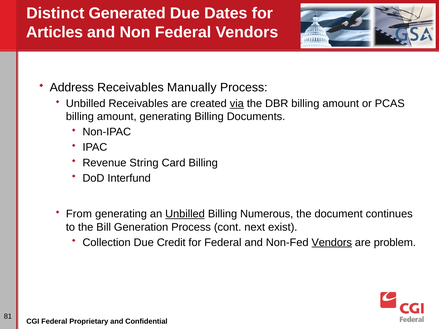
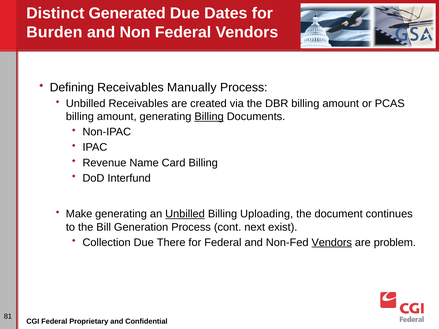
Articles: Articles -> Burden (54, 32)
Address: Address -> Defining (72, 88)
via underline: present -> none (237, 104)
Billing underline: none -> present (209, 117)
String: String -> Name (144, 163)
From: From -> Make (79, 214)
Numerous: Numerous -> Uploading (267, 214)
Credit: Credit -> There (171, 243)
